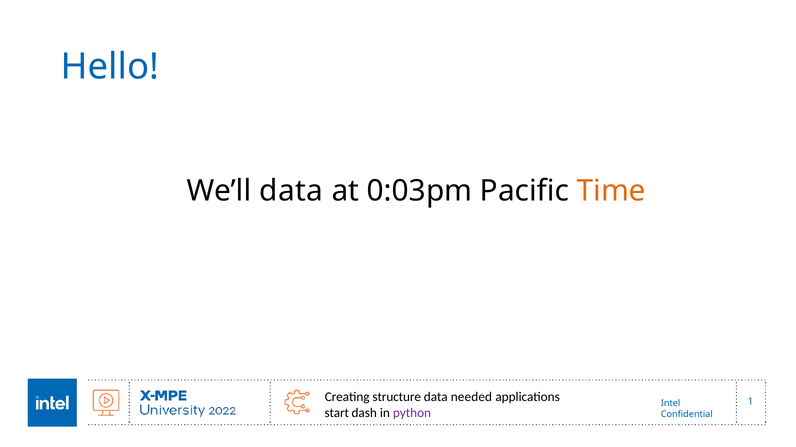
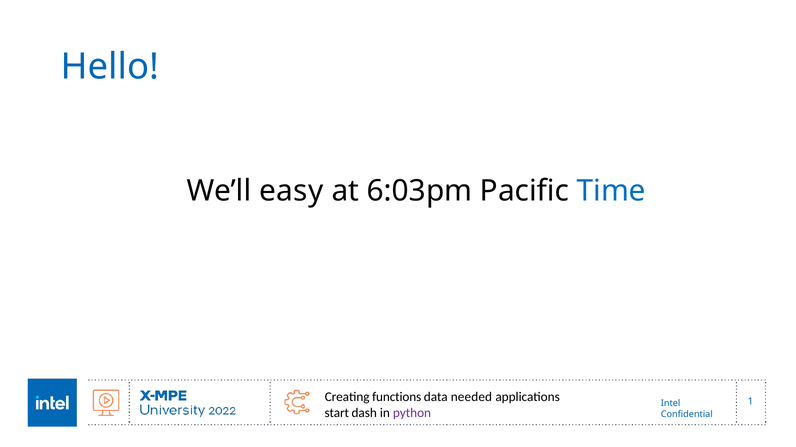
We’ll data: data -> easy (291, 191)
0:03pm: 0:03pm -> 6:03pm (420, 191)
Time colour: orange -> blue (611, 191)
structure: structure -> functions (397, 398)
